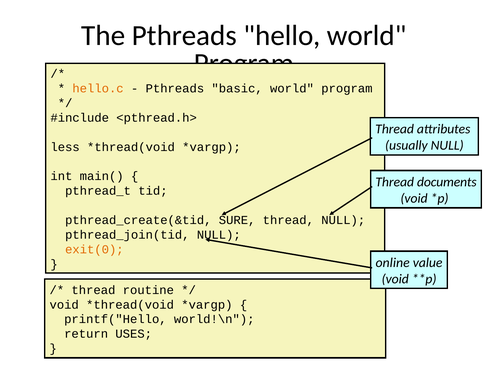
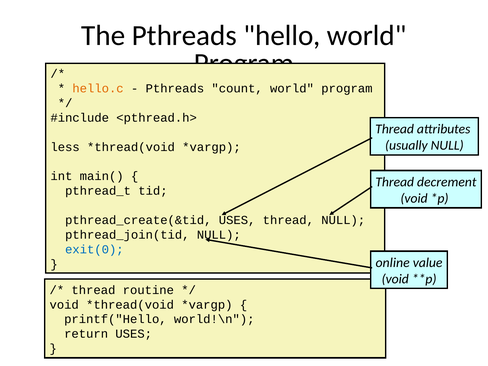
basic: basic -> count (237, 88)
documents: documents -> decrement (447, 182)
pthread_create(&tid SURE: SURE -> USES (237, 220)
exit(0 colour: orange -> blue (94, 250)
